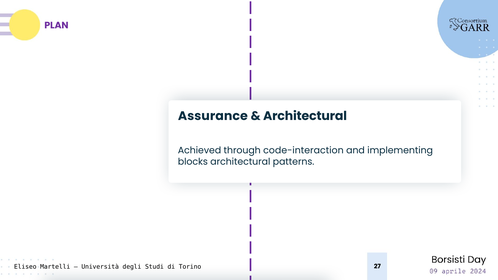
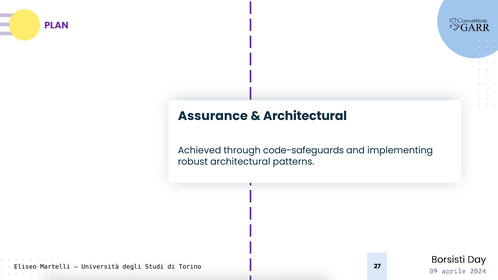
code-interaction: code-interaction -> code-safeguards (304, 150)
blocks: blocks -> robust (193, 162)
